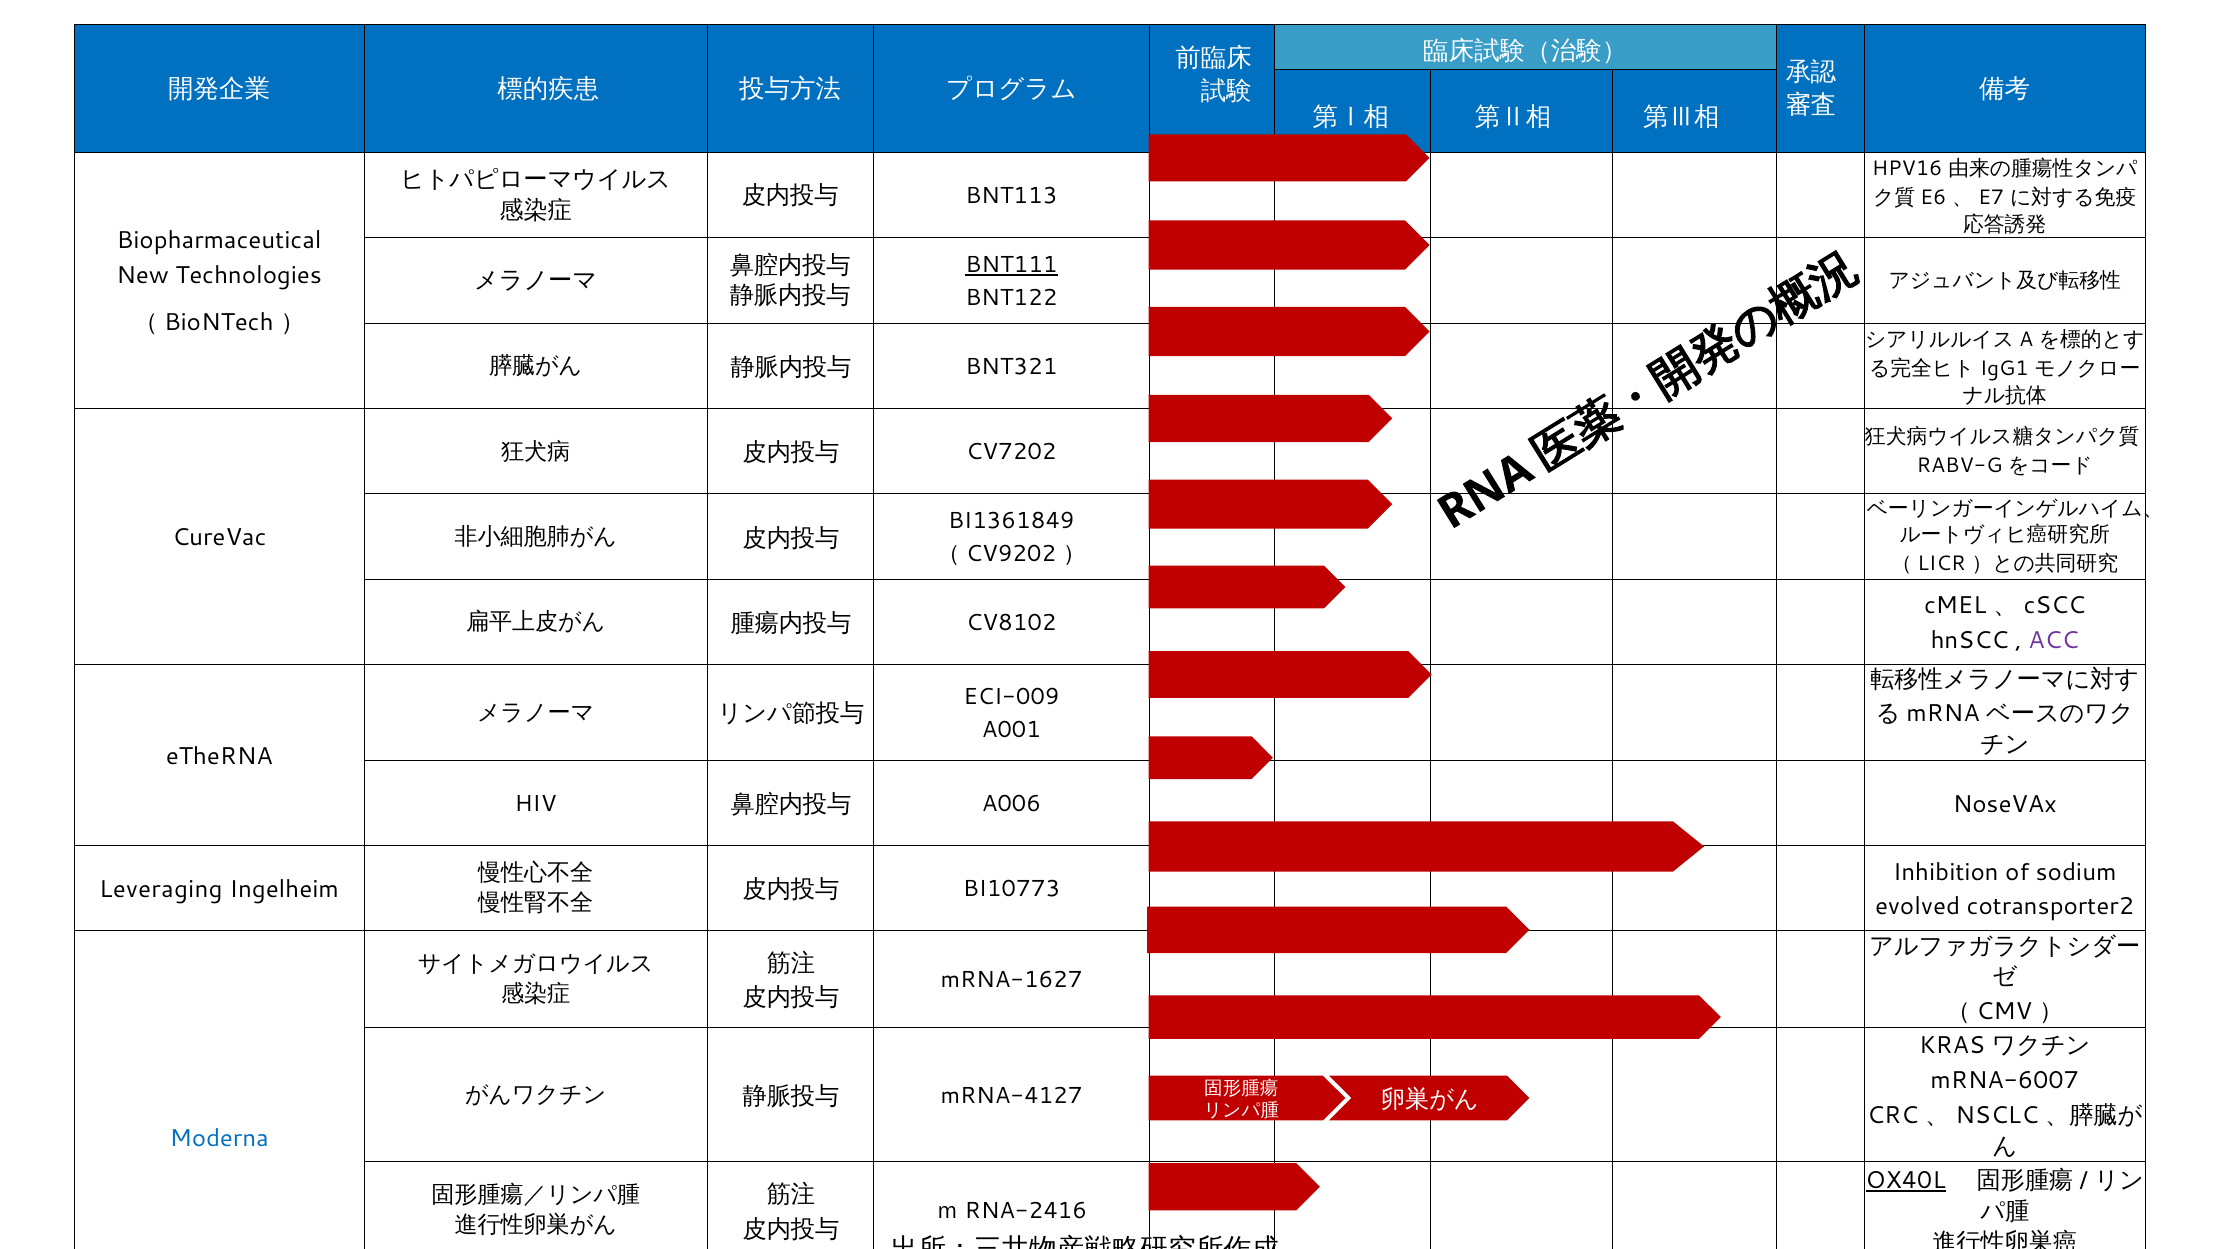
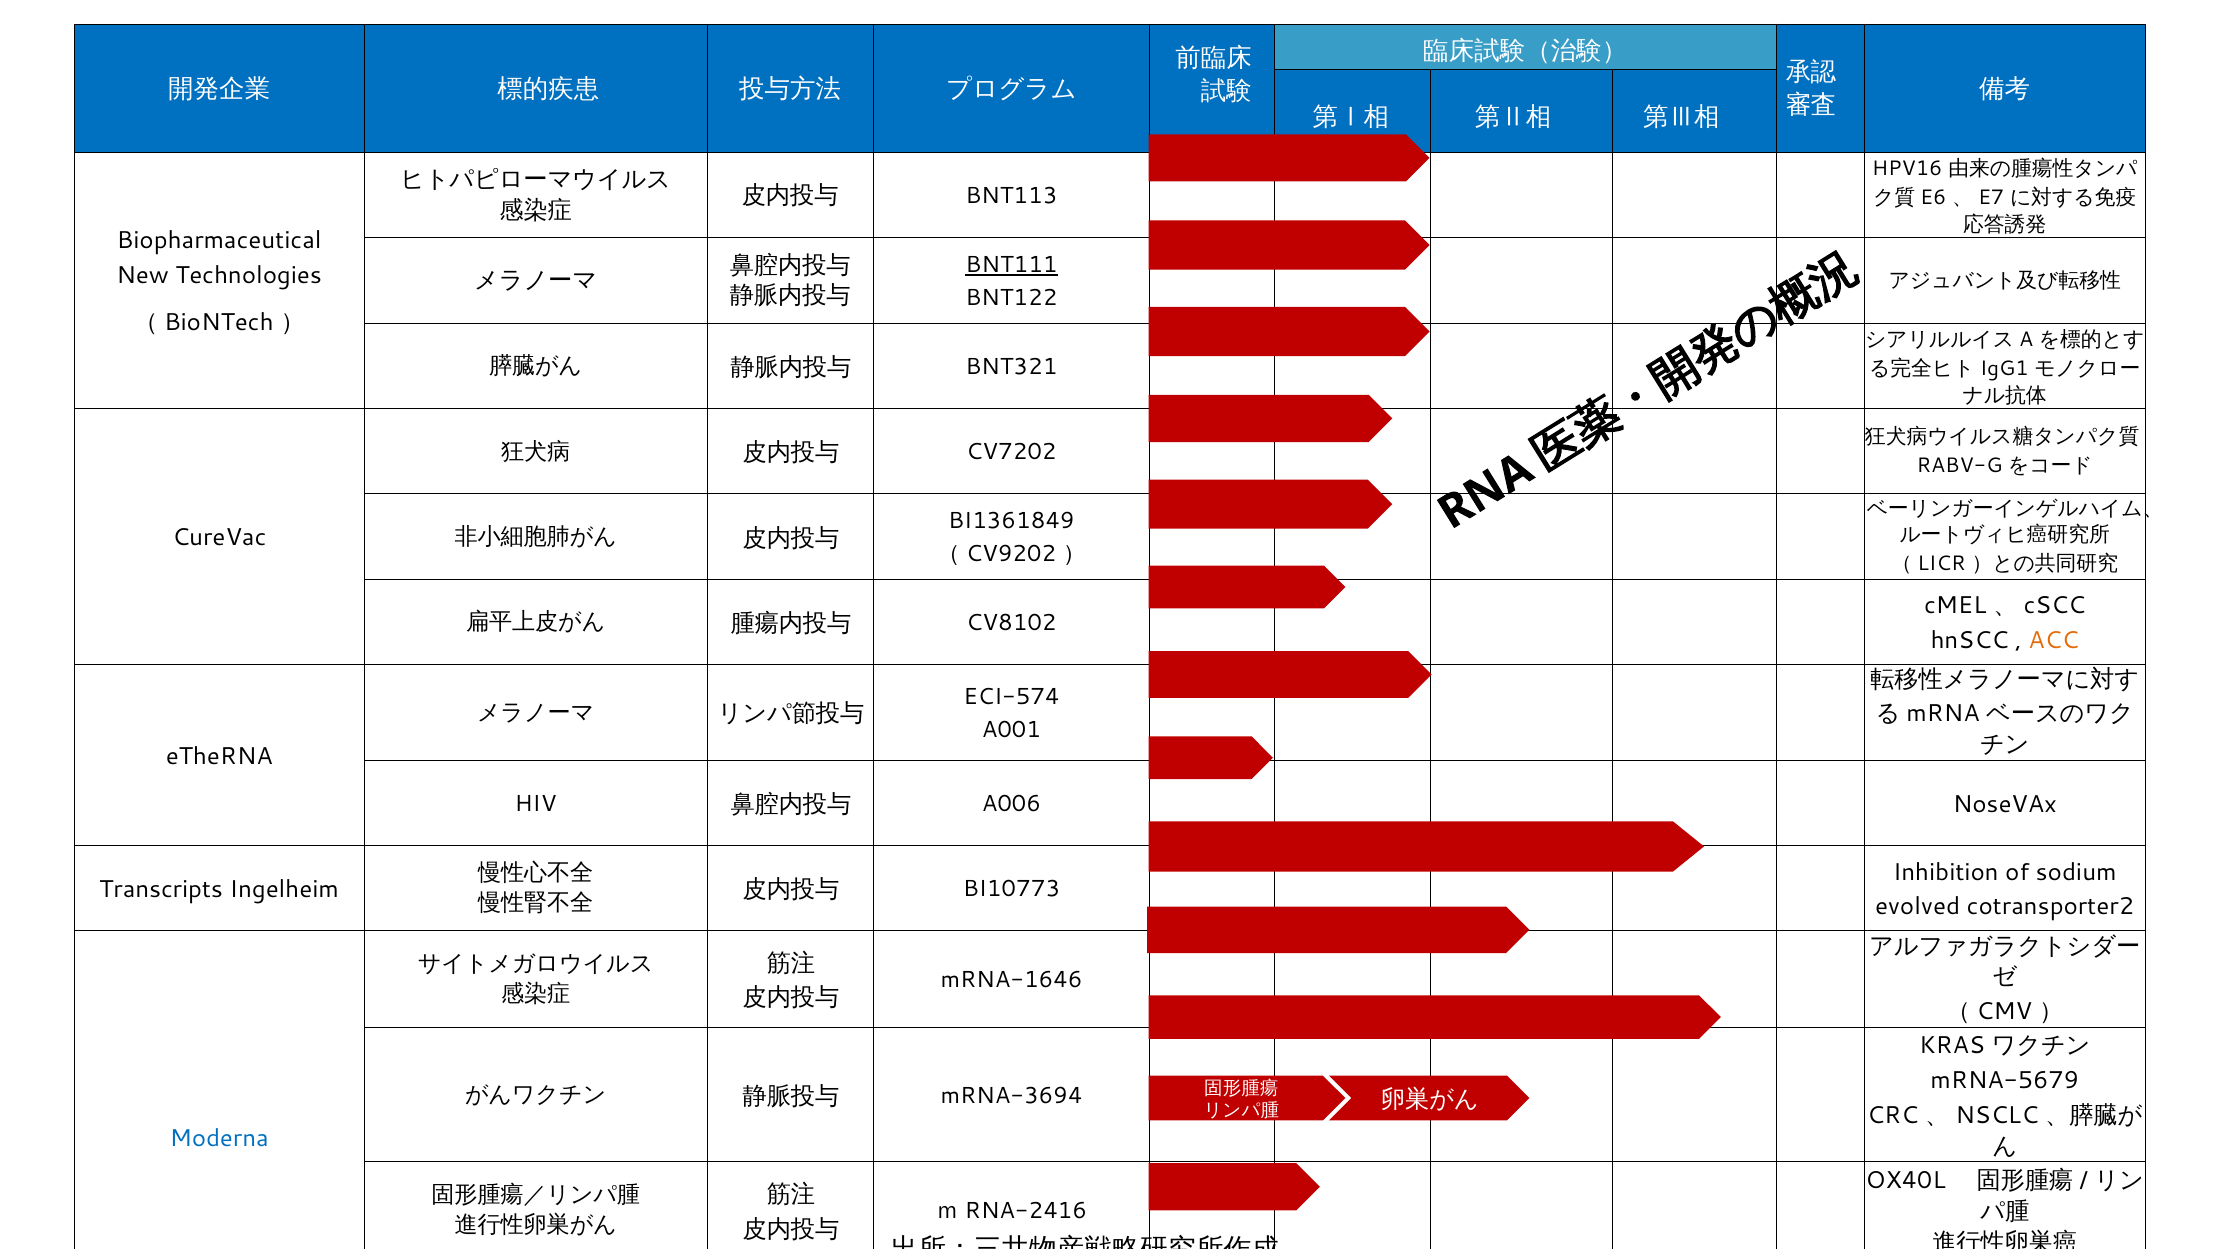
ACC colour: purple -> orange (2054, 640)
ECI-009: ECI-009 -> ECI-574 (1011, 697)
Leveraging: Leveraging -> Transcripts (161, 889)
mRNA-1627: mRNA-1627 -> mRNA-1646 (1012, 980)
mRNA-6007: mRNA-6007 -> mRNA-5679 (2005, 1080)
mRNA-4127: mRNA-4127 -> mRNA-3694 (1012, 1095)
OX40L underline: present -> none (1906, 1180)
